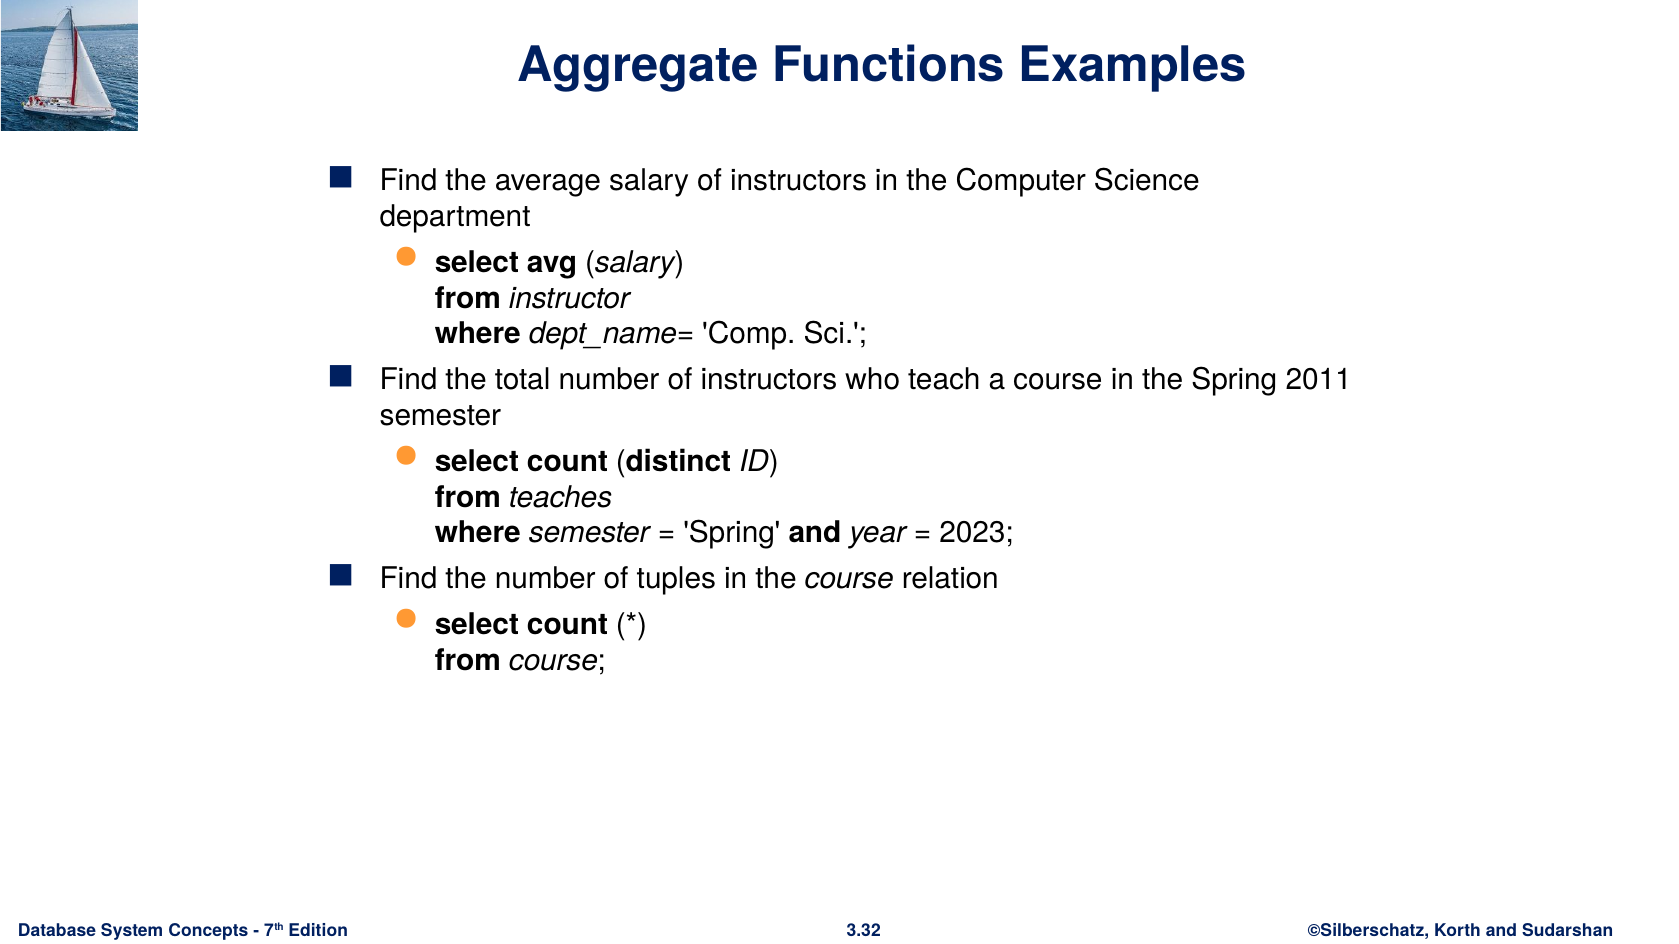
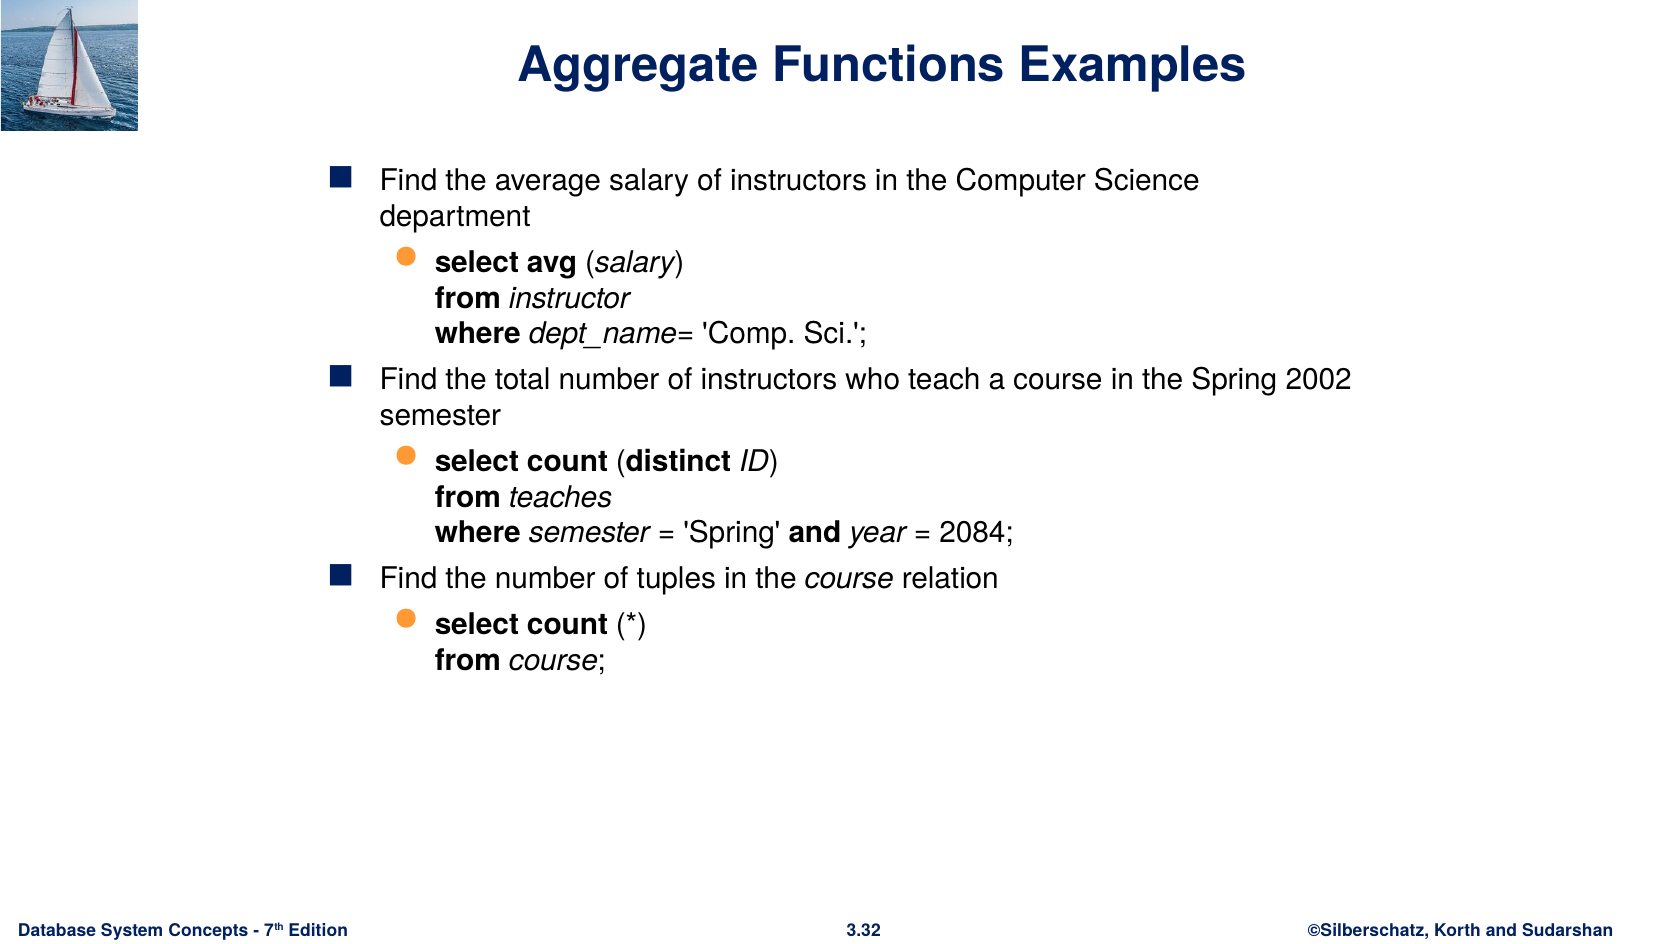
2011: 2011 -> 2002 (1319, 380)
2023: 2023 -> 2084 (977, 533)
